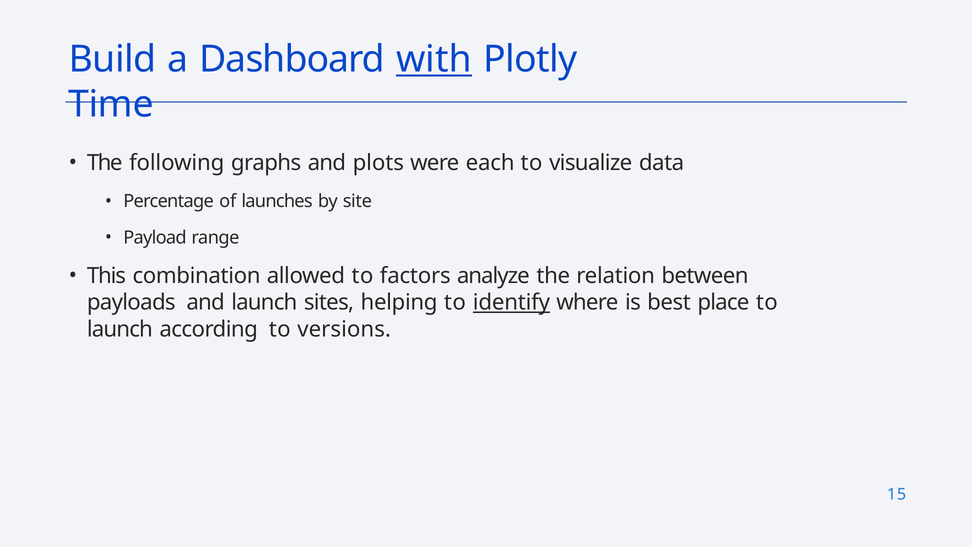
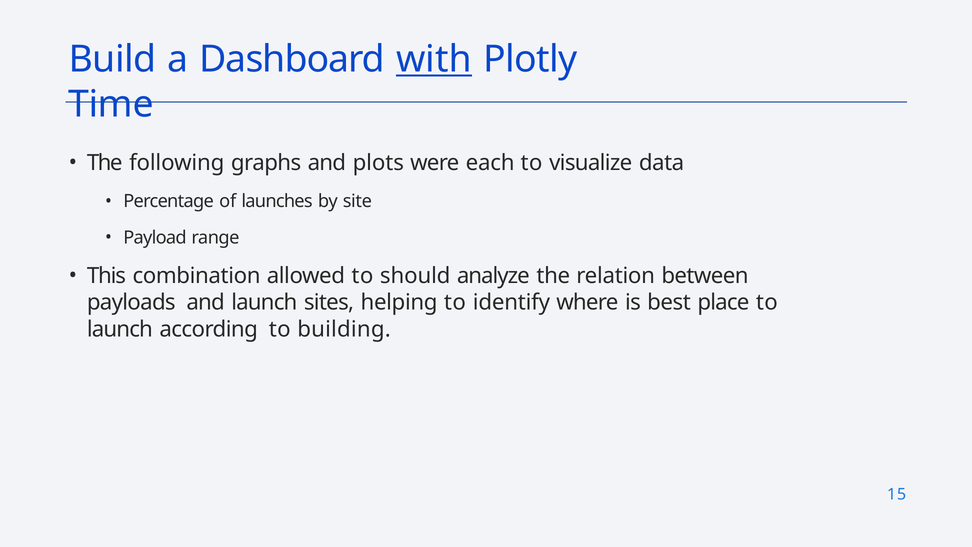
factors: factors -> should (415, 276)
identify underline: present -> none (511, 302)
versions: versions -> building (344, 329)
